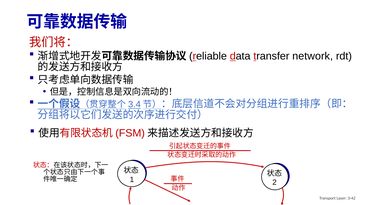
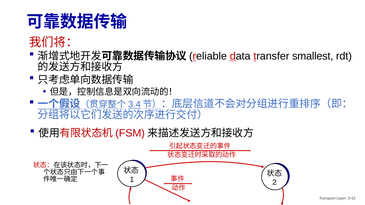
network: network -> smallest (313, 56)
